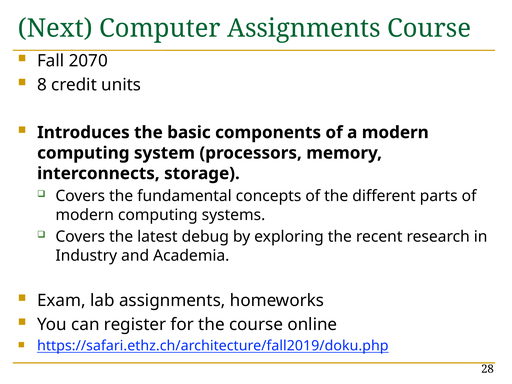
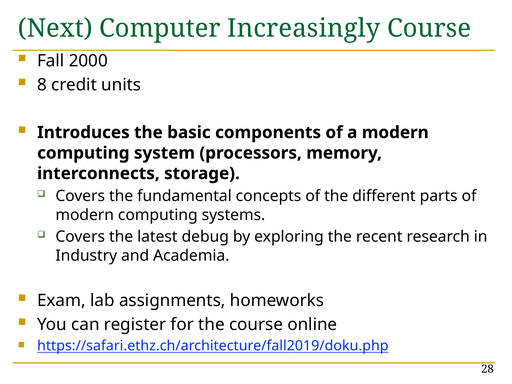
Computer Assignments: Assignments -> Increasingly (304, 28)
2070: 2070 -> 2000 (88, 61)
